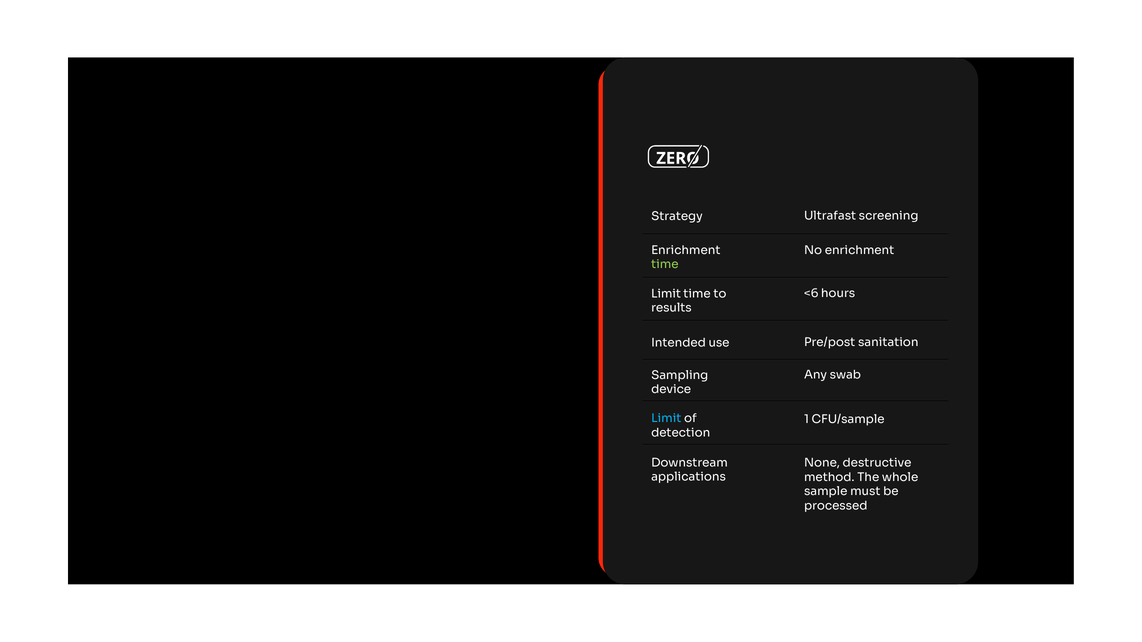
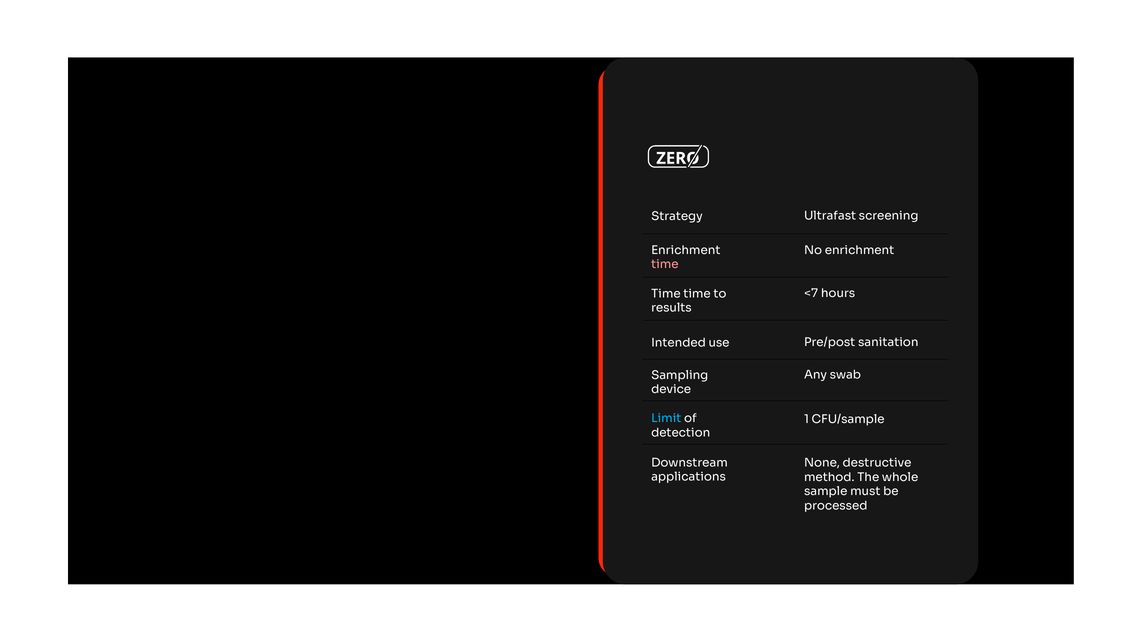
time colour: light green -> pink (665, 265)
<6: <6 -> <7 (811, 293)
Limit: Limit -> Time (666, 294)
